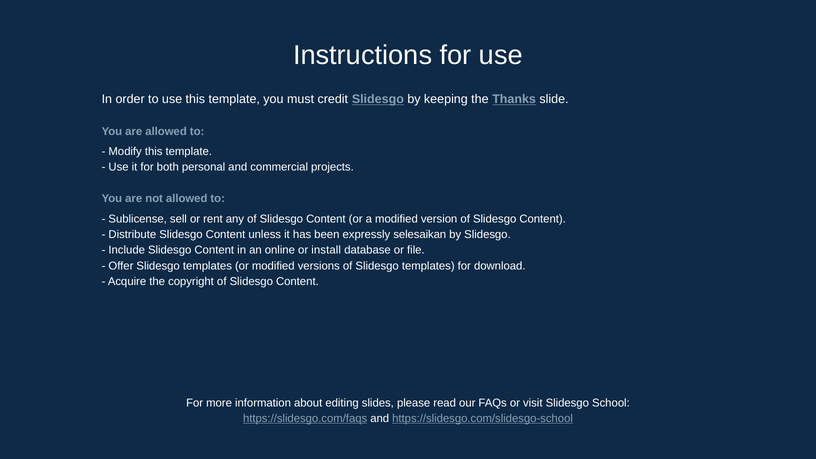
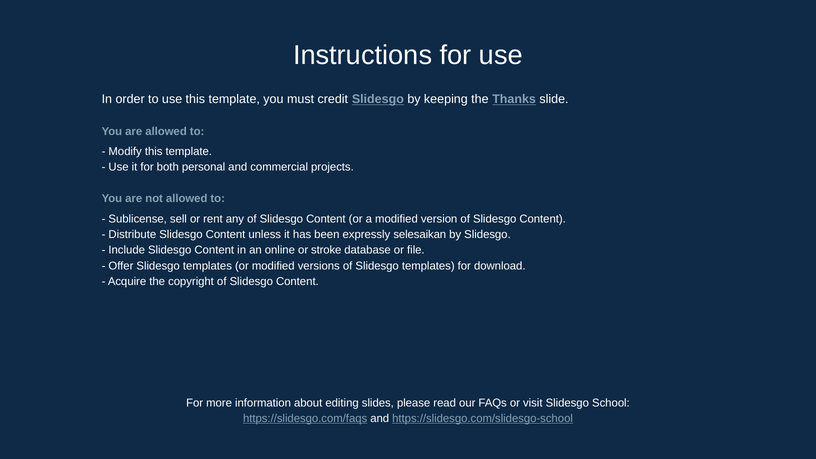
install: install -> stroke (326, 250)
